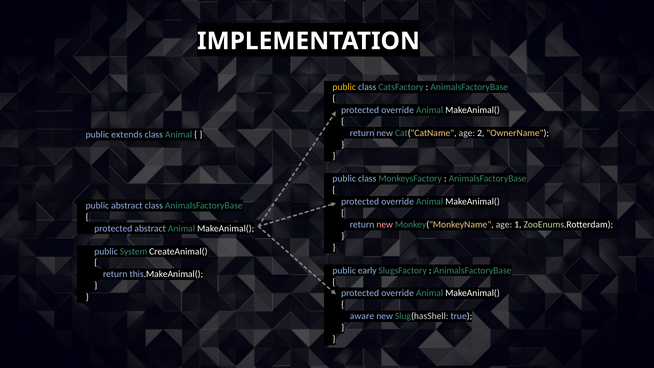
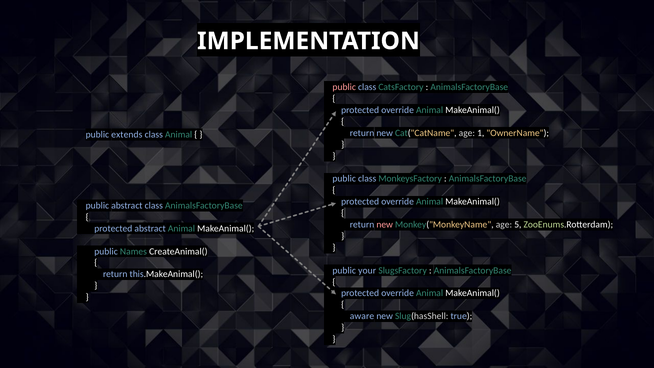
public colour: yellow -> pink (344, 87)
2: 2 -> 1 (481, 133)
1: 1 -> 5 (518, 225)
System: System -> Names (133, 251)
early: early -> your (367, 270)
